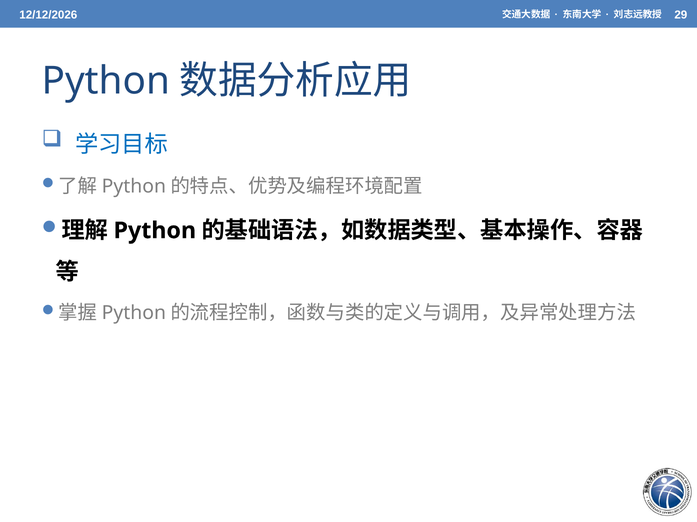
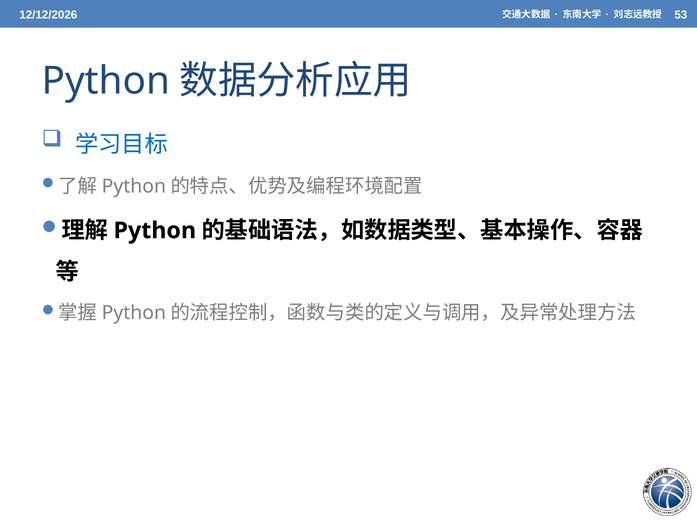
29: 29 -> 53 (681, 15)
